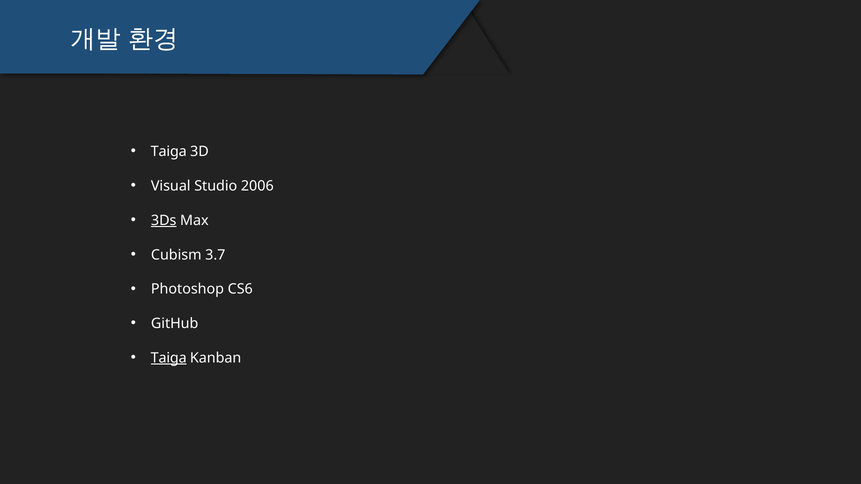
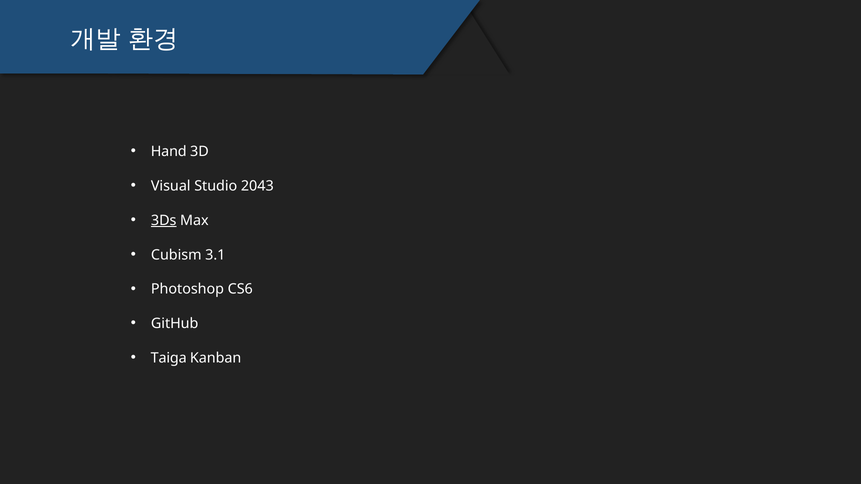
Taiga: Taiga -> Hand (169, 152)
2006: 2006 -> 2043 (257, 186)
3.7: 3.7 -> 3.1 (215, 255)
Taiga underline: present -> none (169, 358)
